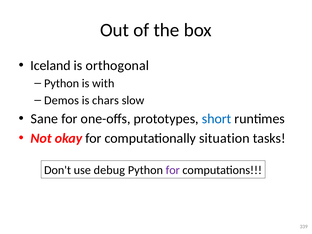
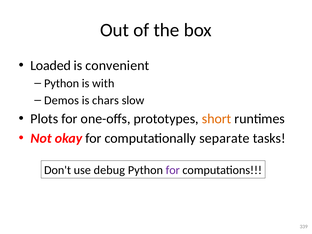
Iceland: Iceland -> Loaded (51, 65)
orthogonal: orthogonal -> convenient (117, 65)
Sane: Sane -> Plots (44, 119)
short colour: blue -> orange (217, 119)
situation: situation -> separate (224, 138)
